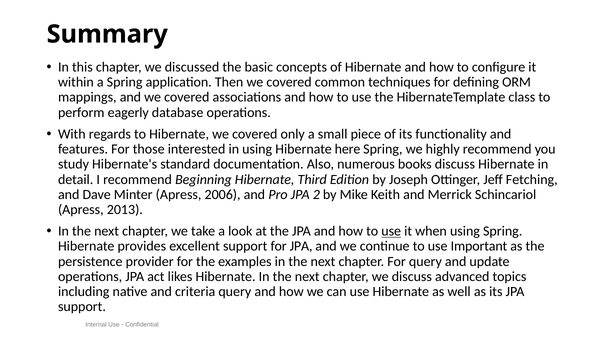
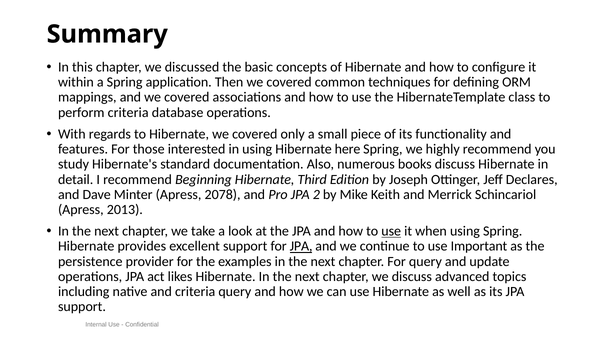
perform eagerly: eagerly -> criteria (128, 112)
Fetching: Fetching -> Declares (532, 179)
2006: 2006 -> 2078 (223, 194)
JPA underline: none -> present (301, 246)
